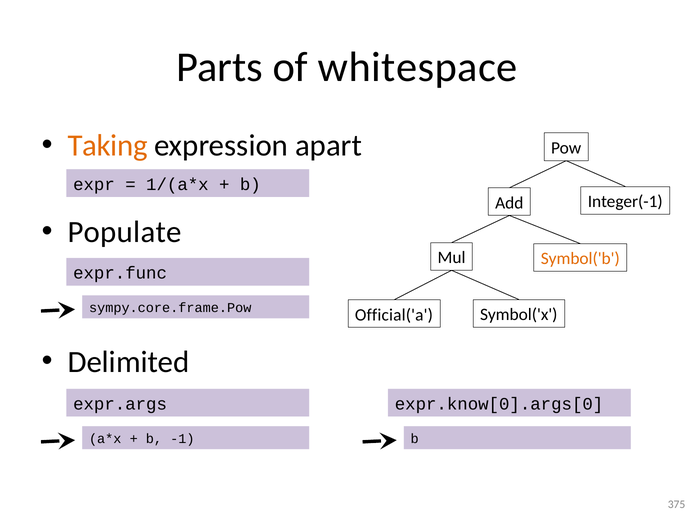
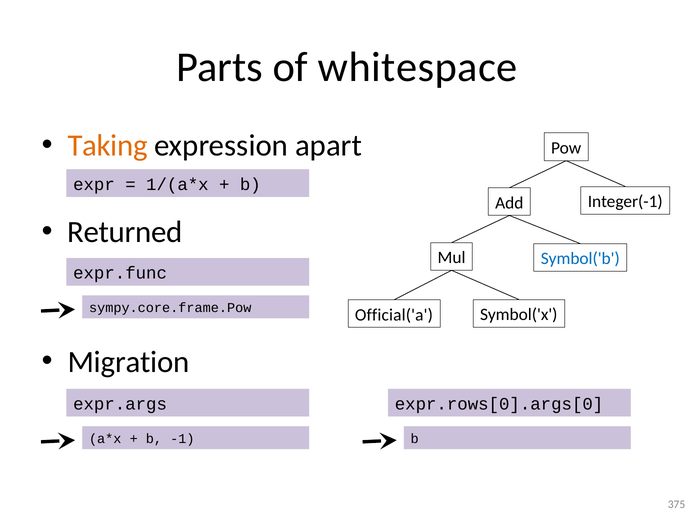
Populate: Populate -> Returned (125, 232)
Symbol('b colour: orange -> blue (580, 259)
Delimited: Delimited -> Migration (129, 362)
expr.know[0].args[0: expr.know[0].args[0 -> expr.rows[0].args[0 (499, 404)
